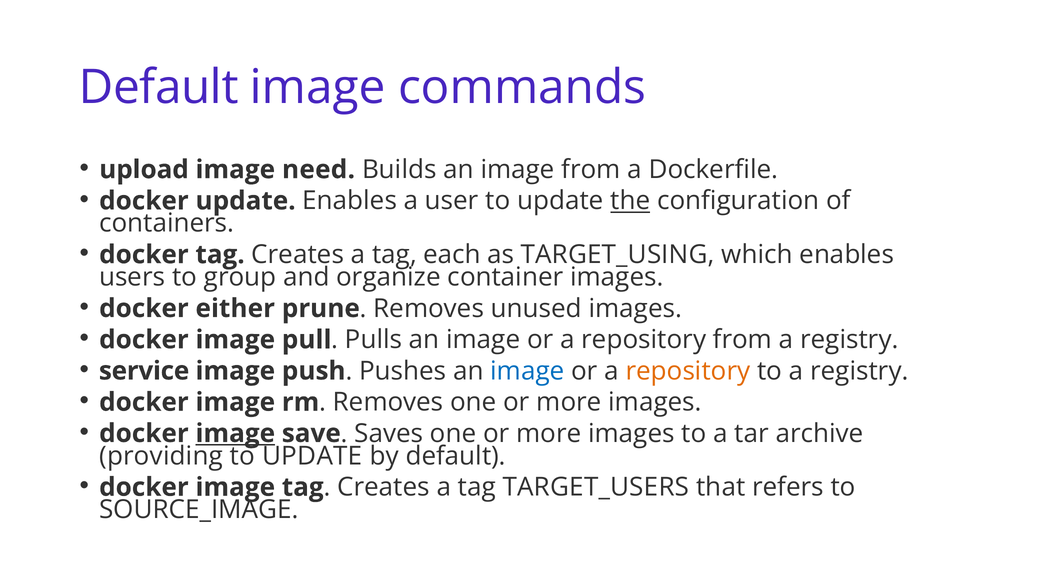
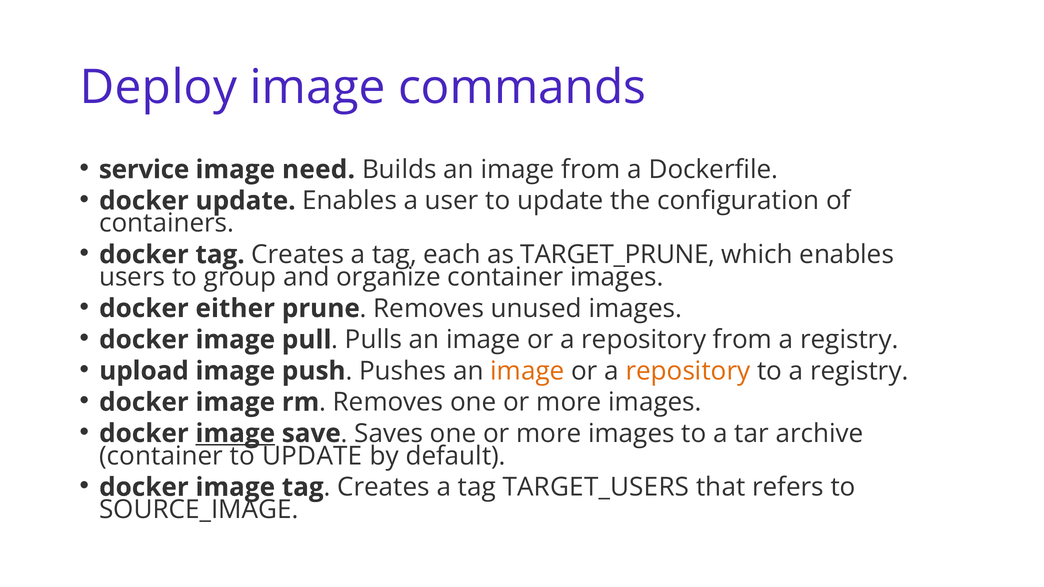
Default: Default -> Deploy (158, 88)
upload: upload -> service (144, 170)
the underline: present -> none (630, 201)
TARGET_USING: TARGET_USING -> TARGET_PRUNE (618, 255)
service: service -> upload (144, 371)
image colour: blue -> orange (527, 371)
providing: providing -> container (161, 456)
